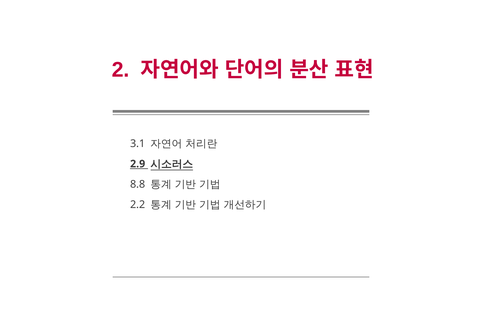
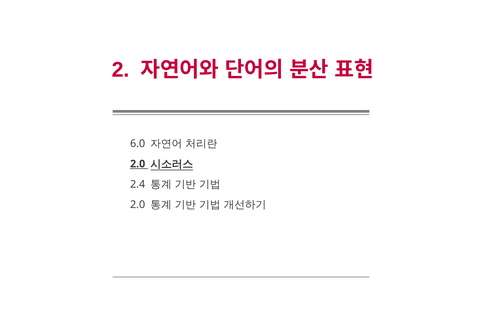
3.1: 3.1 -> 6.0 (138, 144)
2.9: 2.9 -> 2.0 (138, 164)
8.8: 8.8 -> 2.4 (138, 184)
2.2: 2.2 -> 2.0 (138, 205)
